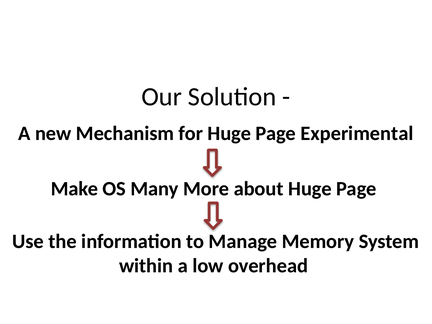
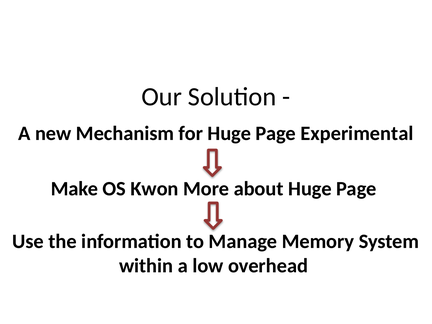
Many: Many -> Kwon (155, 189)
